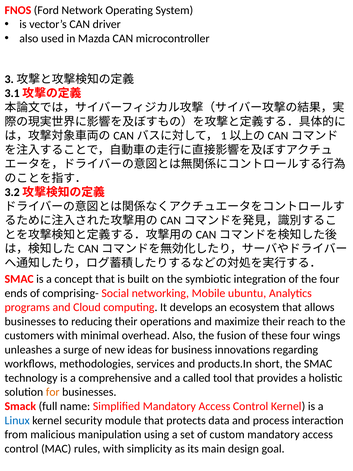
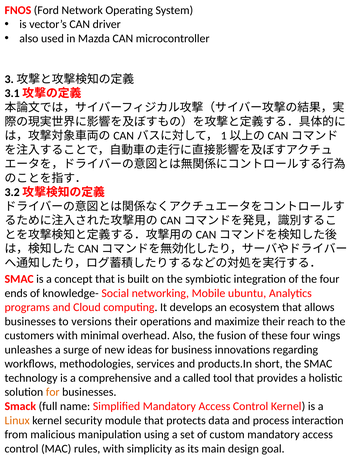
comprising-: comprising- -> knowledge- (71, 293)
reducing: reducing -> versions (92, 321)
Linux colour: blue -> orange (17, 420)
